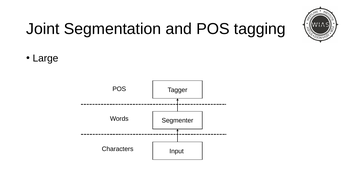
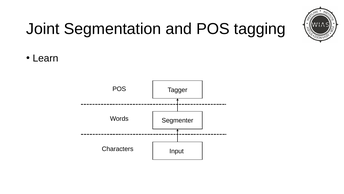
Large: Large -> Learn (45, 58)
